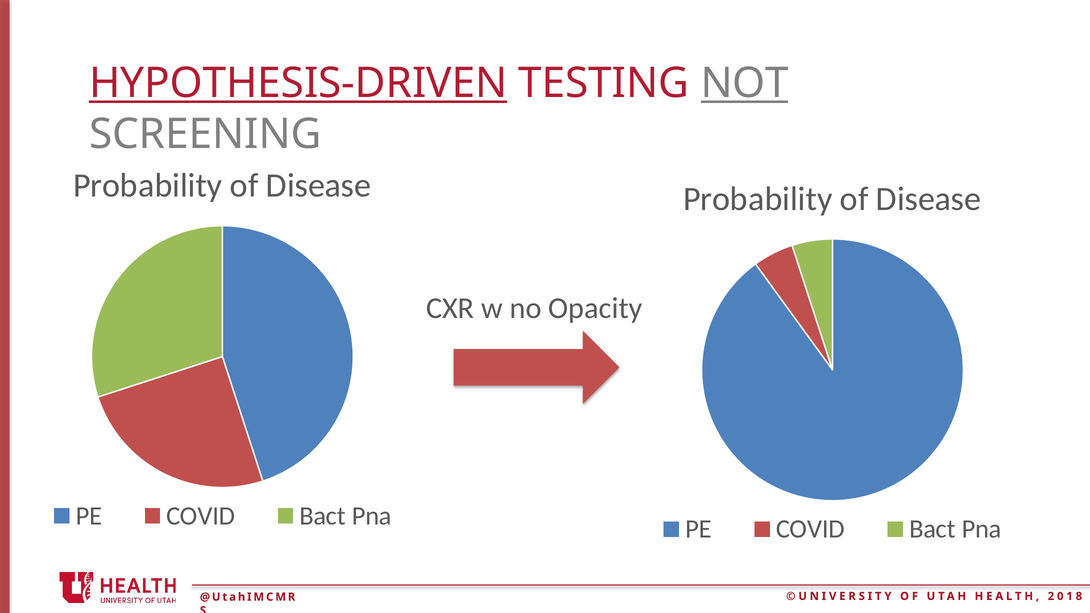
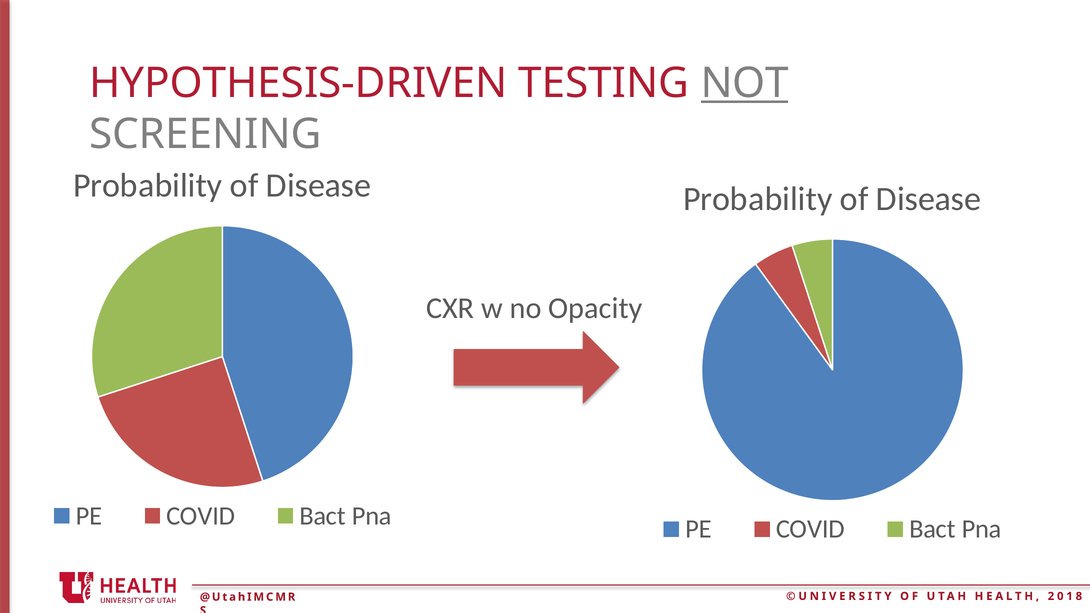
HYPOTHESIS-DRIVEN underline: present -> none (298, 83)
